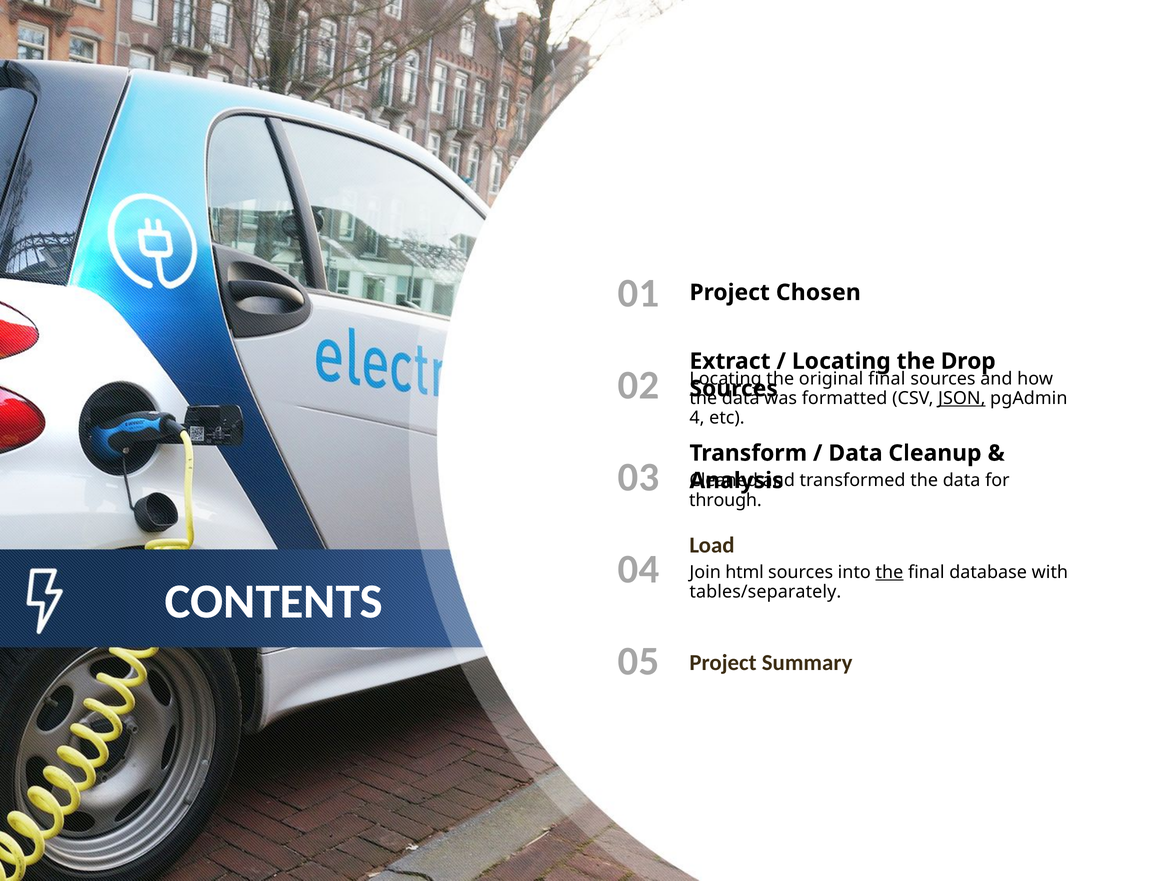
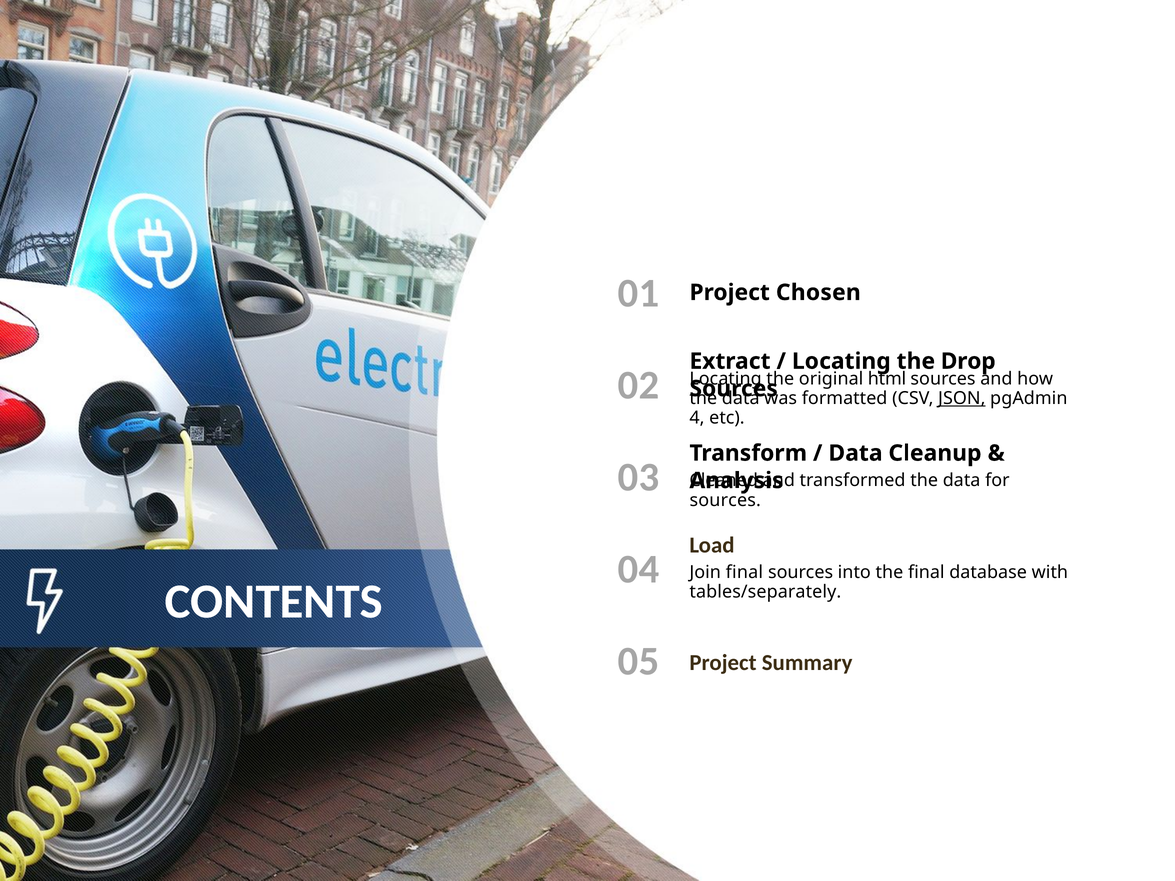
final: final -> html (887, 379)
through: through -> sources (725, 500)
Join html: html -> final (744, 573)
the underline: present -> none (889, 573)
